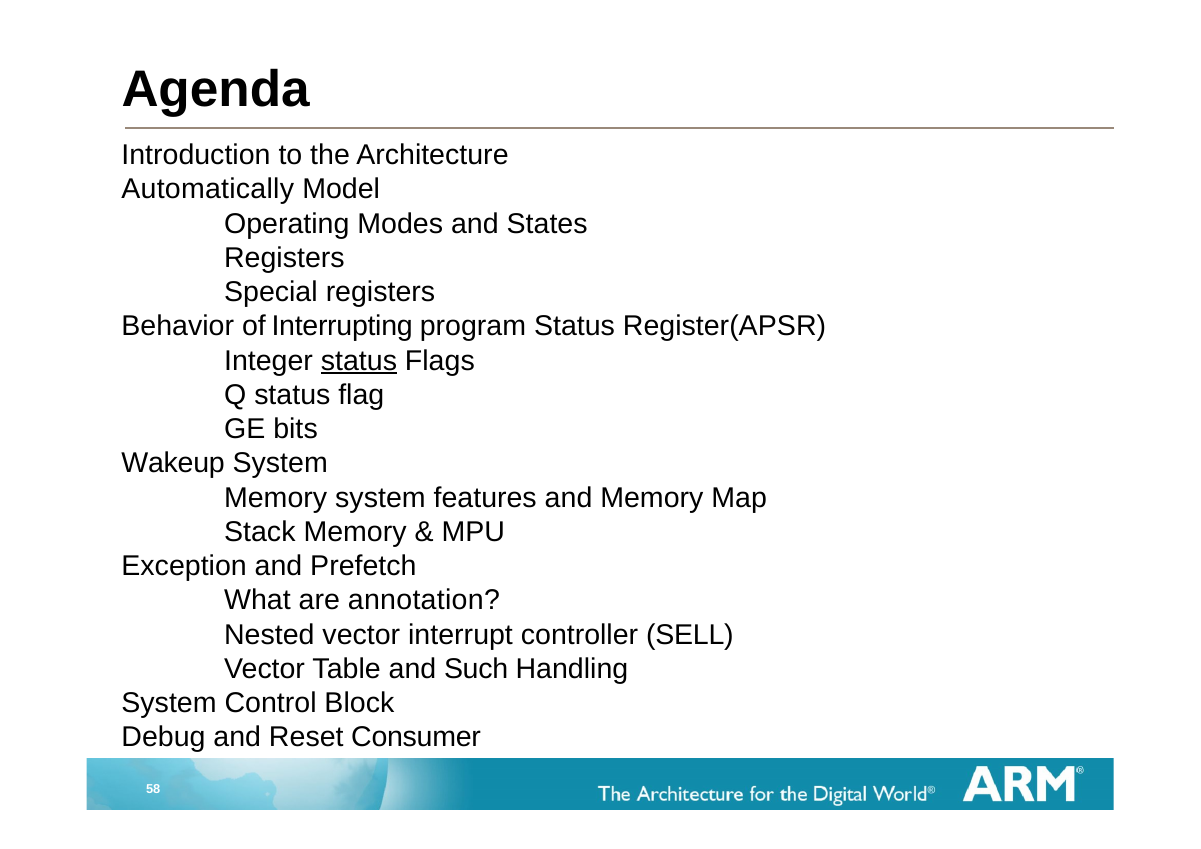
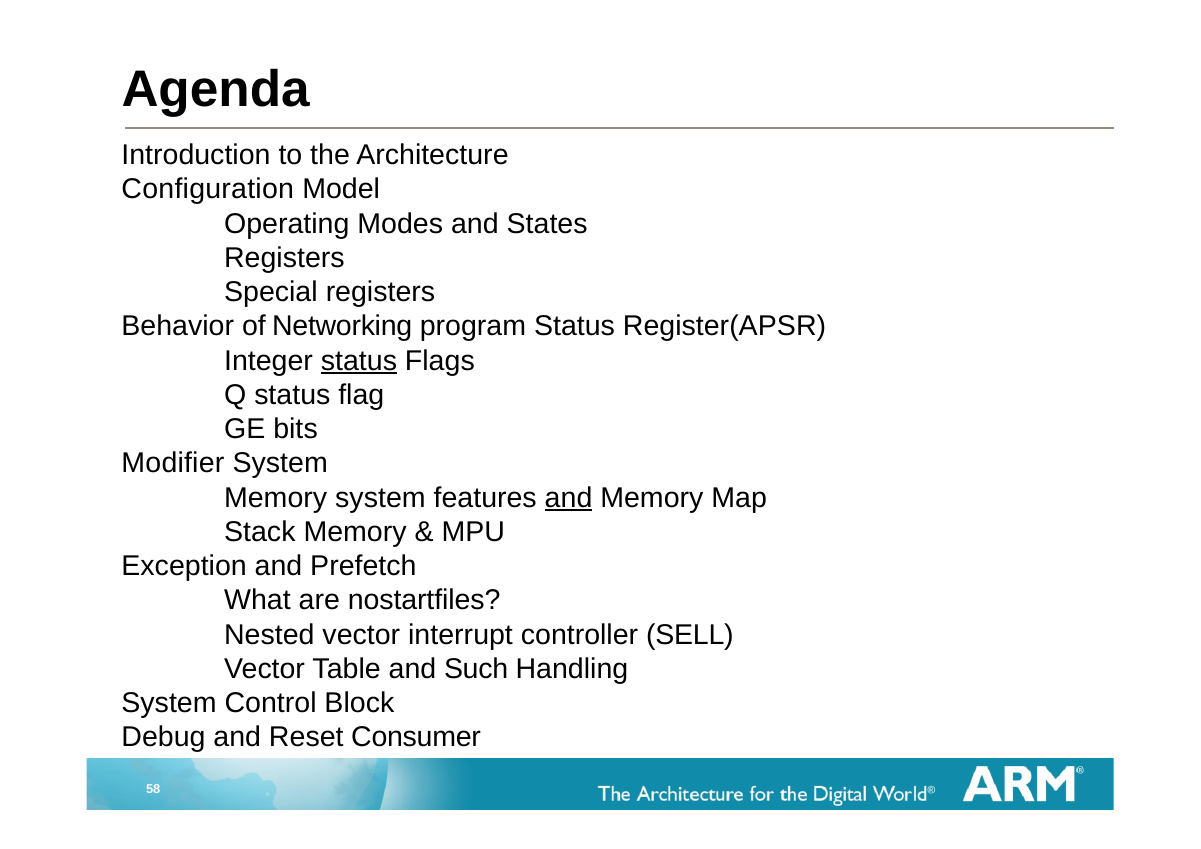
Automatically: Automatically -> Configuration (208, 189)
Interrupting: Interrupting -> Networking (342, 326)
Wakeup: Wakeup -> Modifier (173, 463)
and underline: none -> present (569, 497)
annotation: annotation -> nostartfiles (424, 600)
